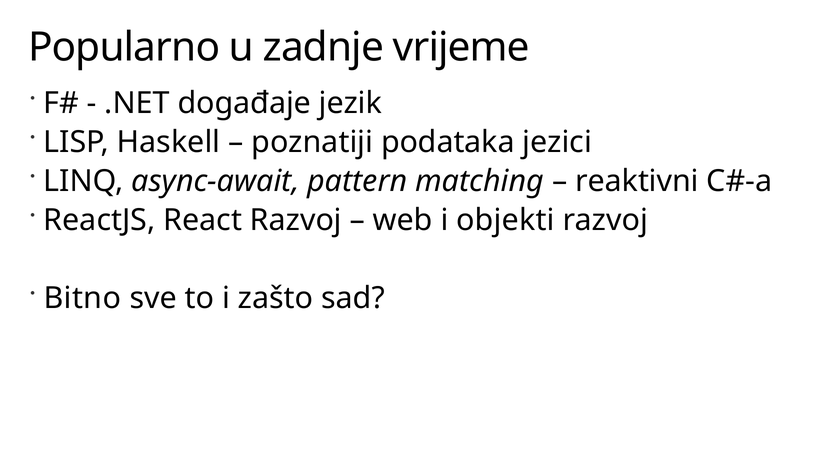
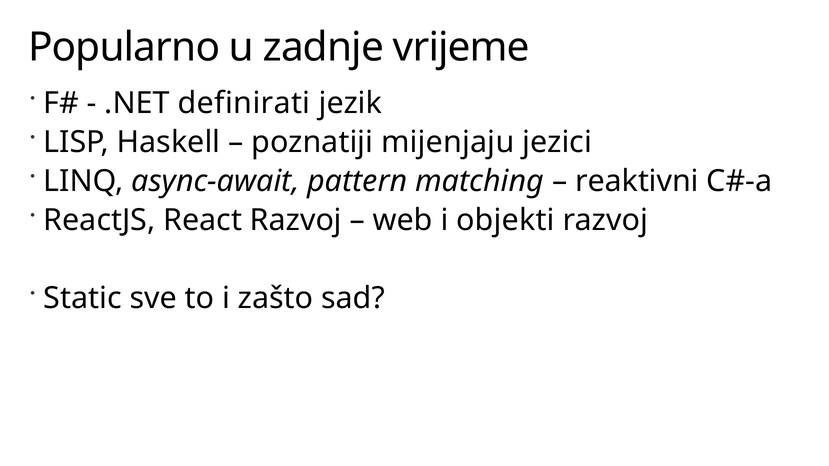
događaje: događaje -> definirati (244, 103)
podataka: podataka -> mijenjaju (448, 142)
Bitno: Bitno -> Static (83, 298)
